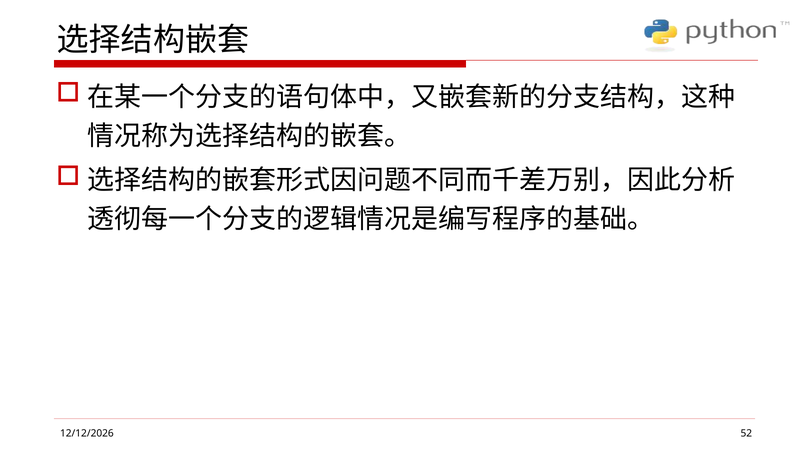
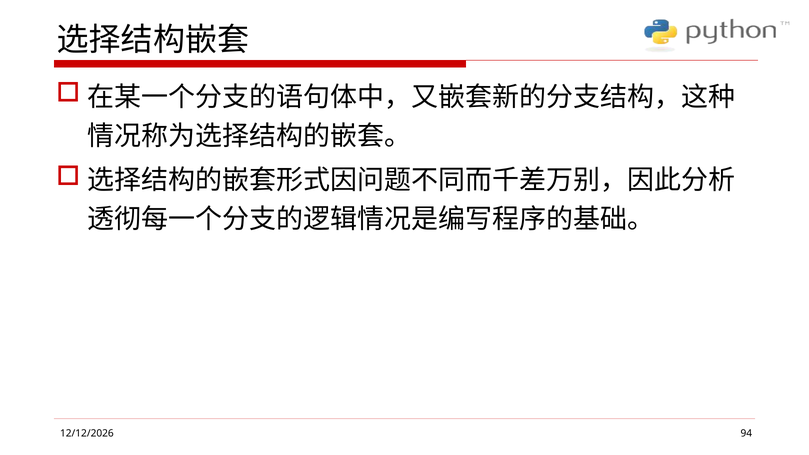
52: 52 -> 94 (746, 433)
